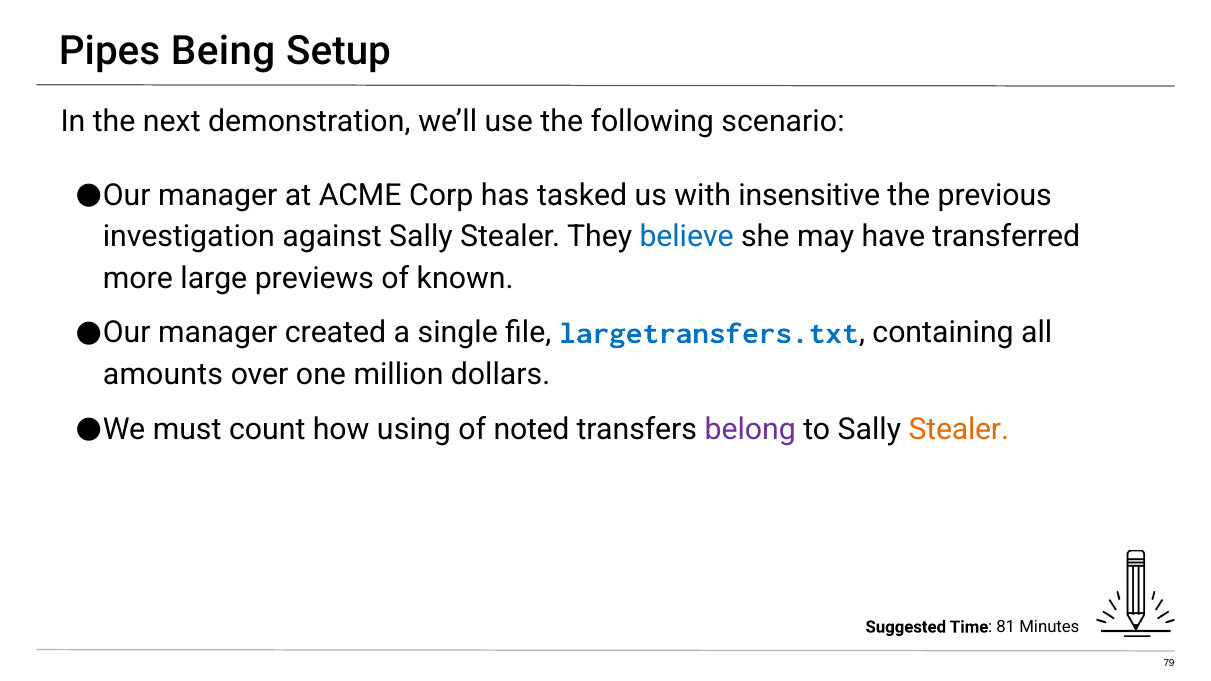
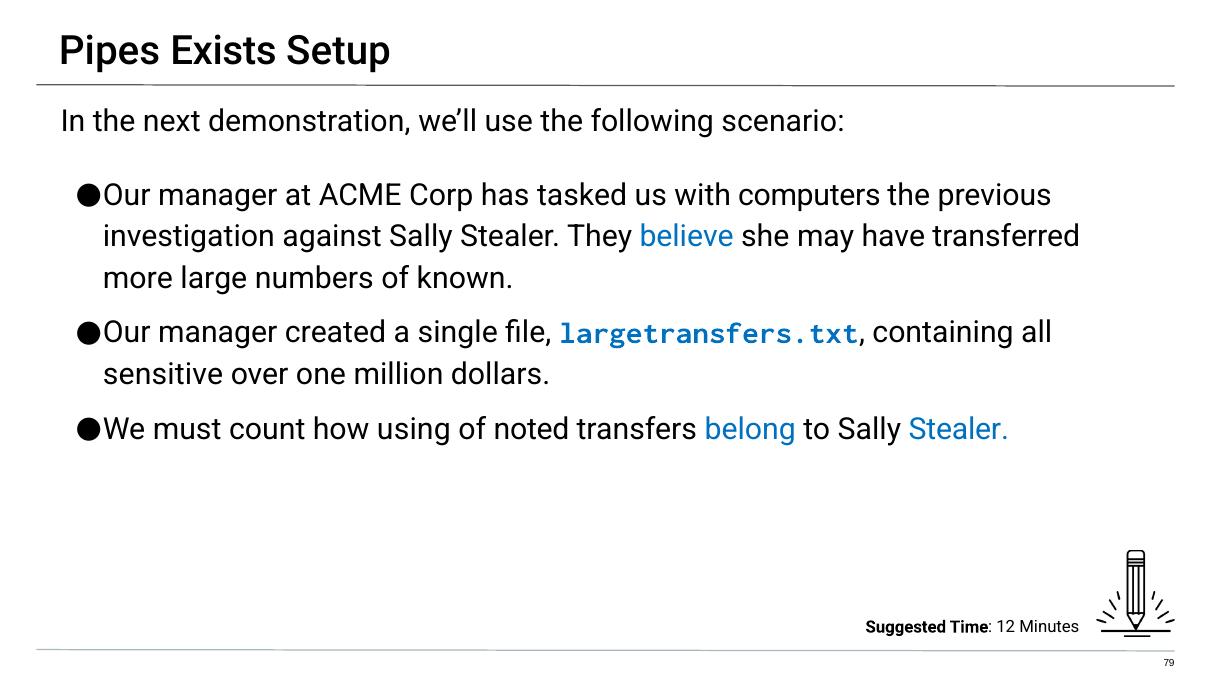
Being: Being -> Exists (224, 51)
insensitive: insensitive -> computers (809, 195)
previews: previews -> numbers (314, 278)
amounts: amounts -> sensitive (163, 374)
belong colour: purple -> blue (750, 429)
Stealer colour: orange -> blue (959, 429)
81: 81 -> 12 (1006, 627)
